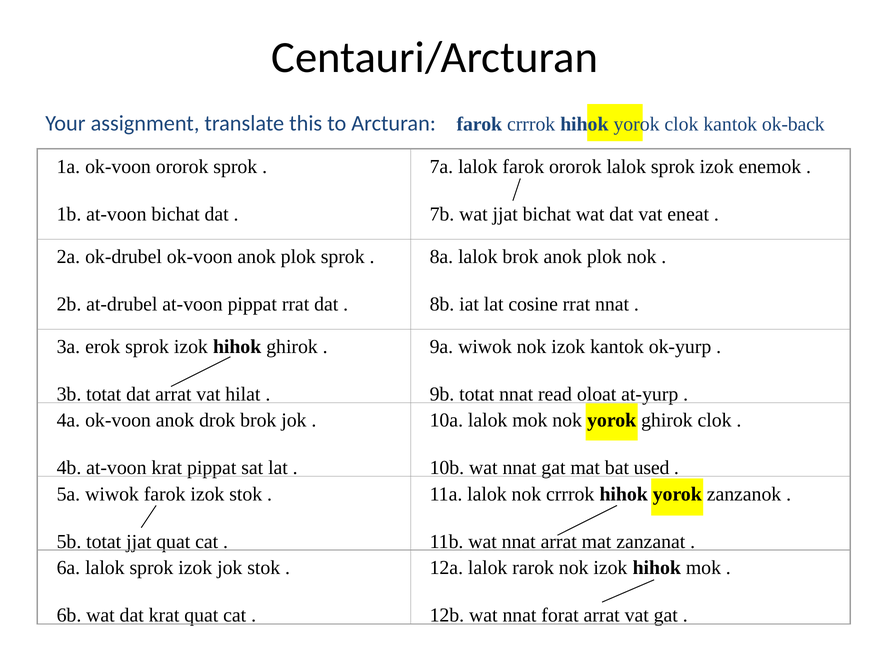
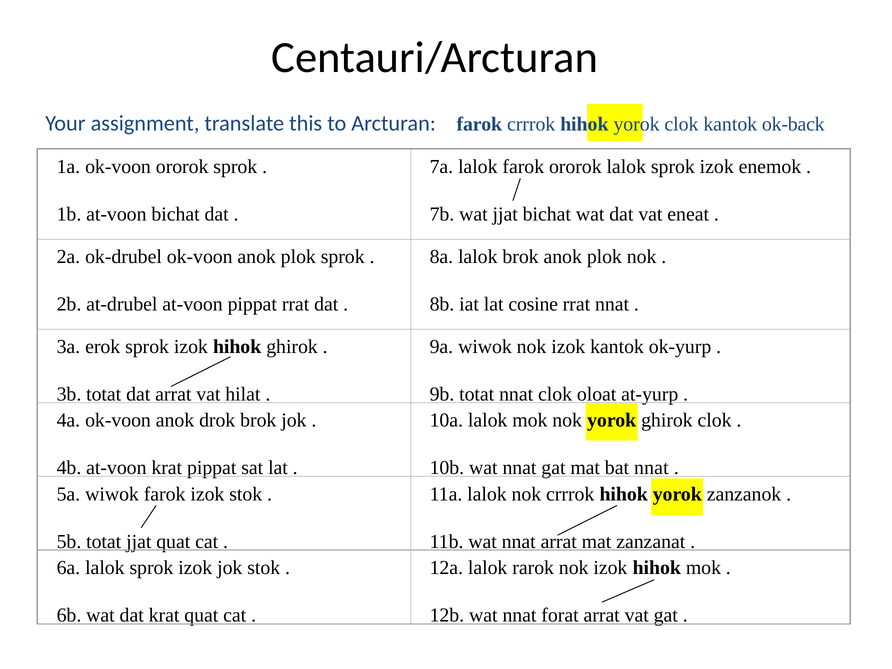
nnat read: read -> clok (555, 394)
bat used: used -> nnat (651, 468)
